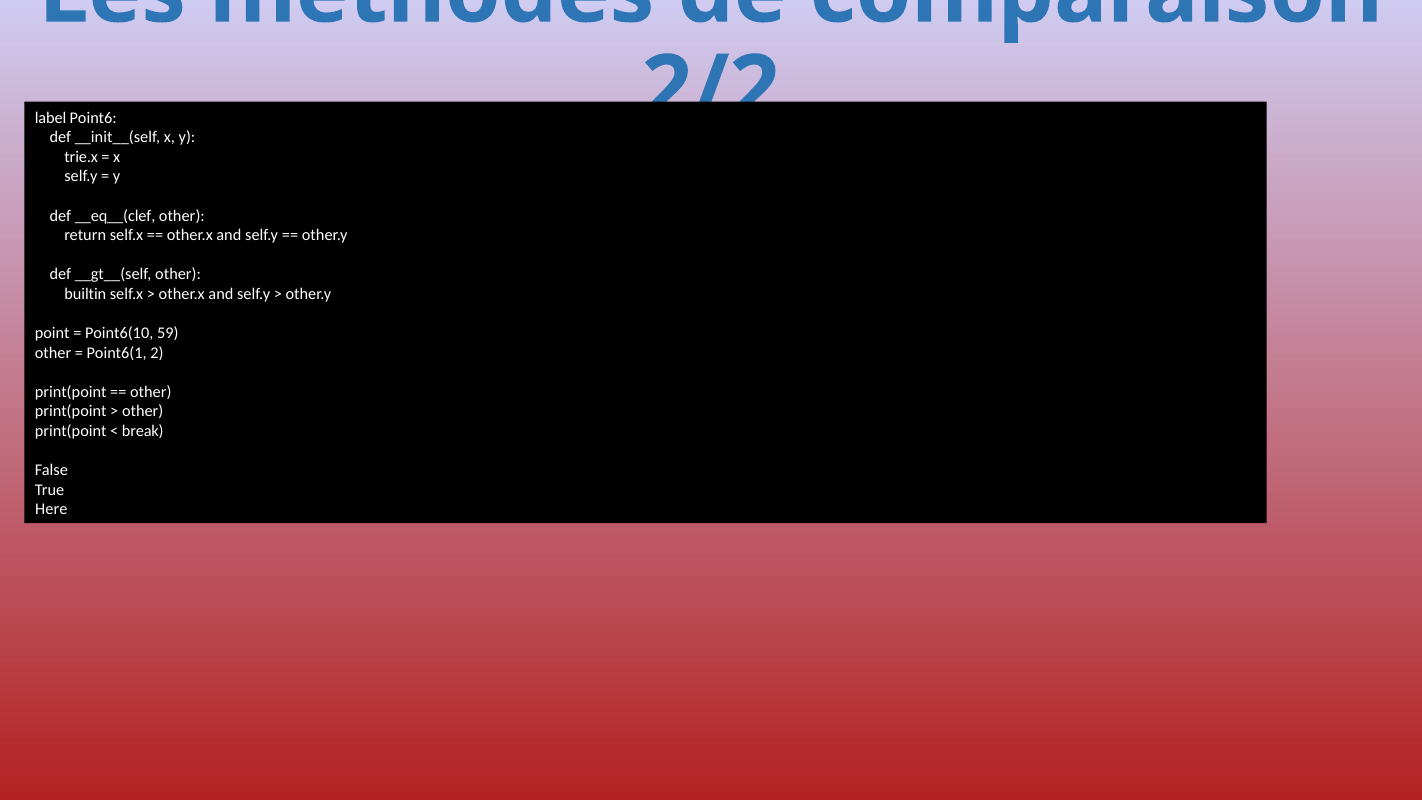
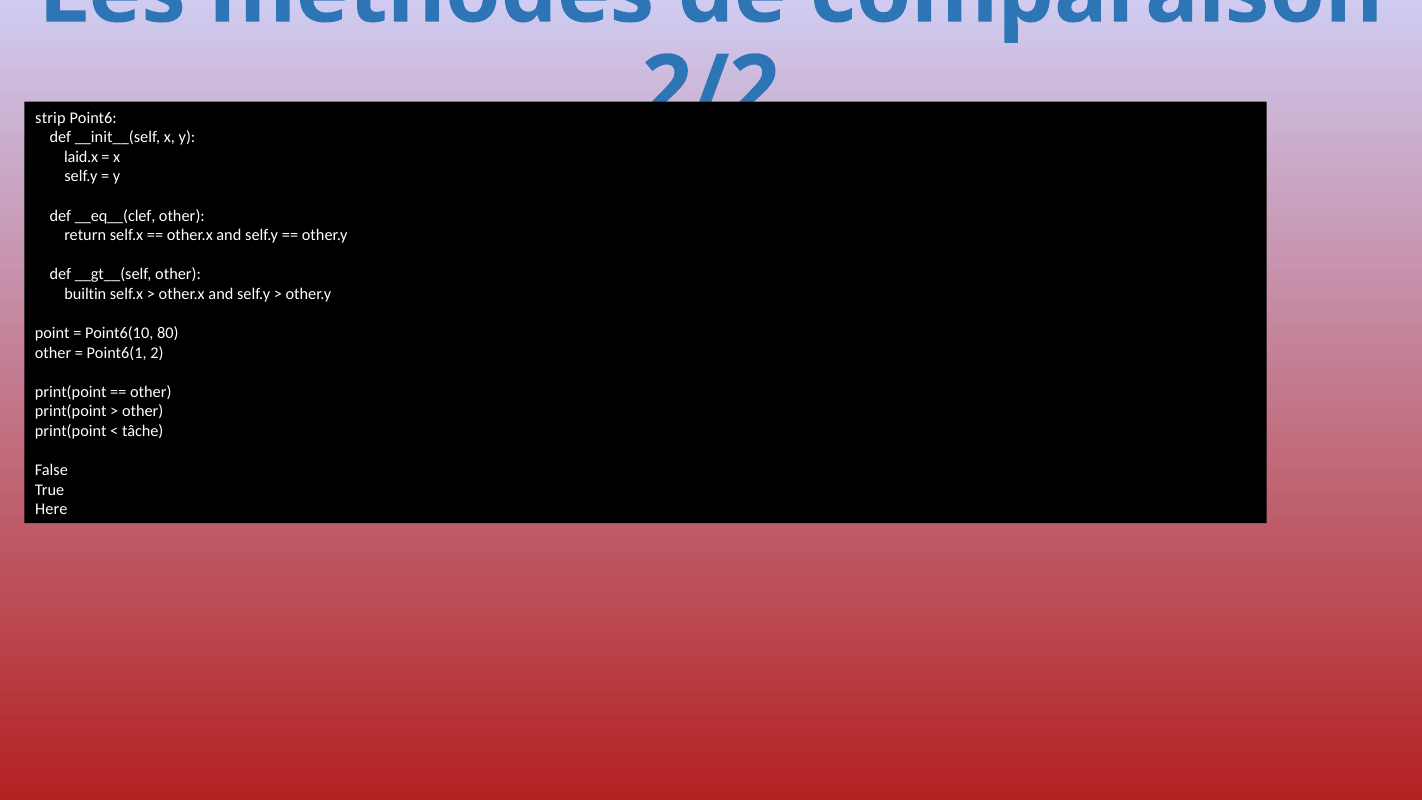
label: label -> strip (50, 118)
trie.x: trie.x -> laid.x (81, 157)
59: 59 -> 80 (168, 333)
break: break -> tâche (143, 431)
